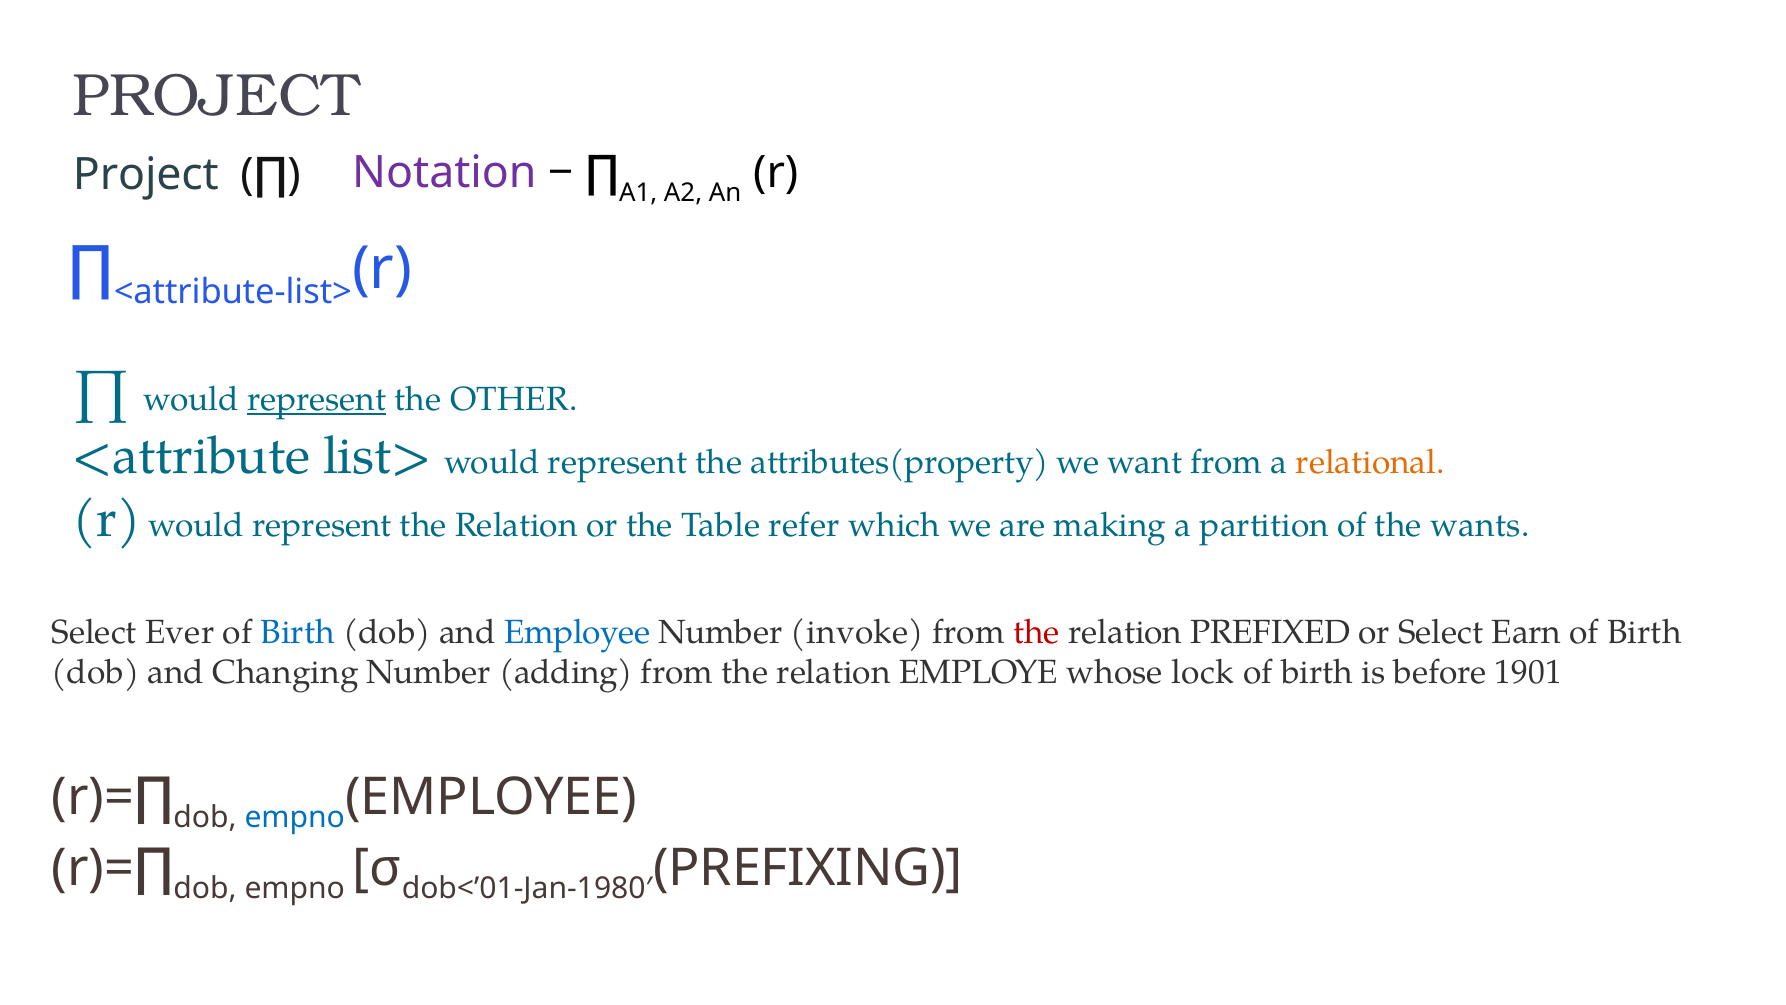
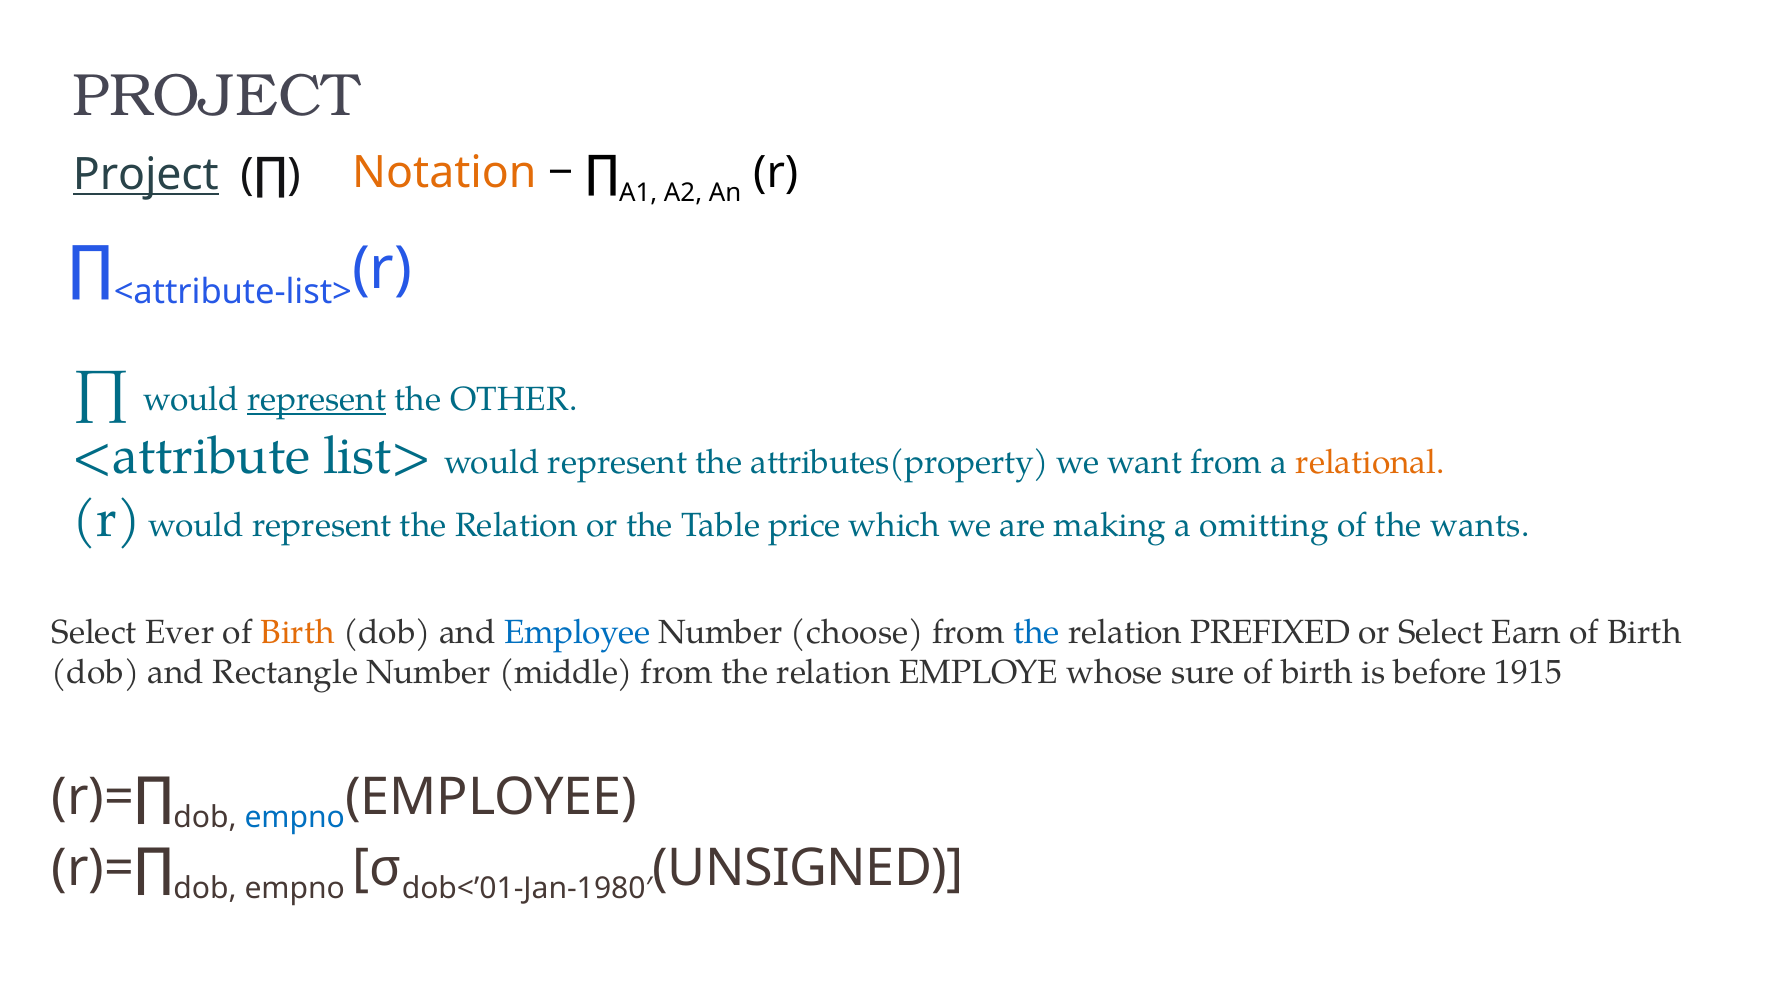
Notation colour: purple -> orange (444, 173)
Project underline: none -> present (146, 175)
refer: refer -> price (805, 525)
partition: partition -> omitting (1264, 525)
Birth colour: blue -> orange (298, 632)
invoke: invoke -> choose (858, 632)
the colour: red -> blue (1037, 632)
Changing: Changing -> Rectangle (286, 672)
adding: adding -> middle (566, 672)
lock: lock -> sure (1203, 672)
1901: 1901 -> 1915 (1528, 672)
PREFIXING: PREFIXING -> UNSIGNED (808, 868)
